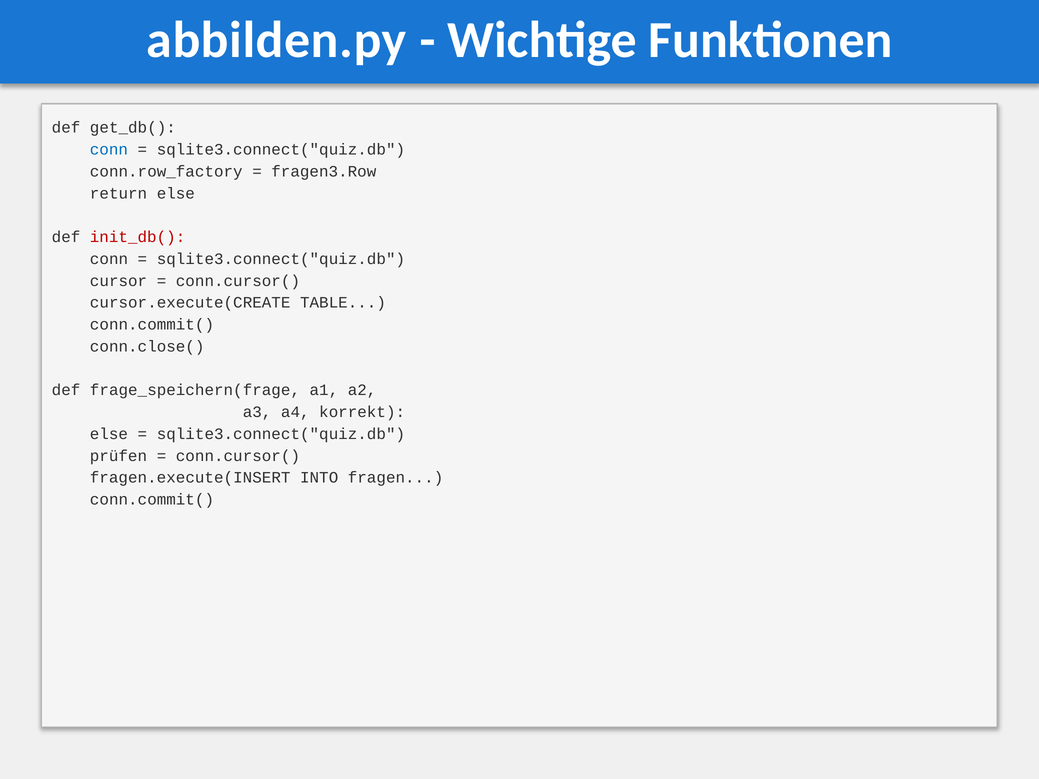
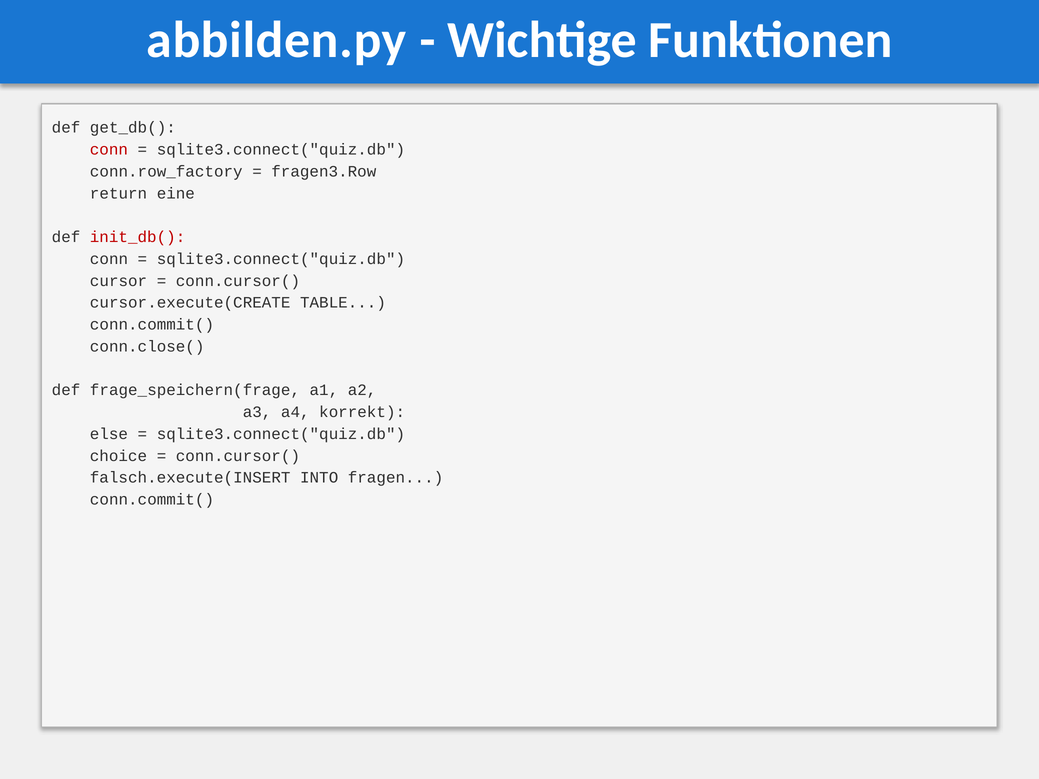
conn colour: blue -> red (109, 150)
return else: else -> eine (176, 193)
prüfen: prüfen -> choice (118, 456)
fragen.execute(INSERT: fragen.execute(INSERT -> falsch.execute(INSERT (190, 478)
